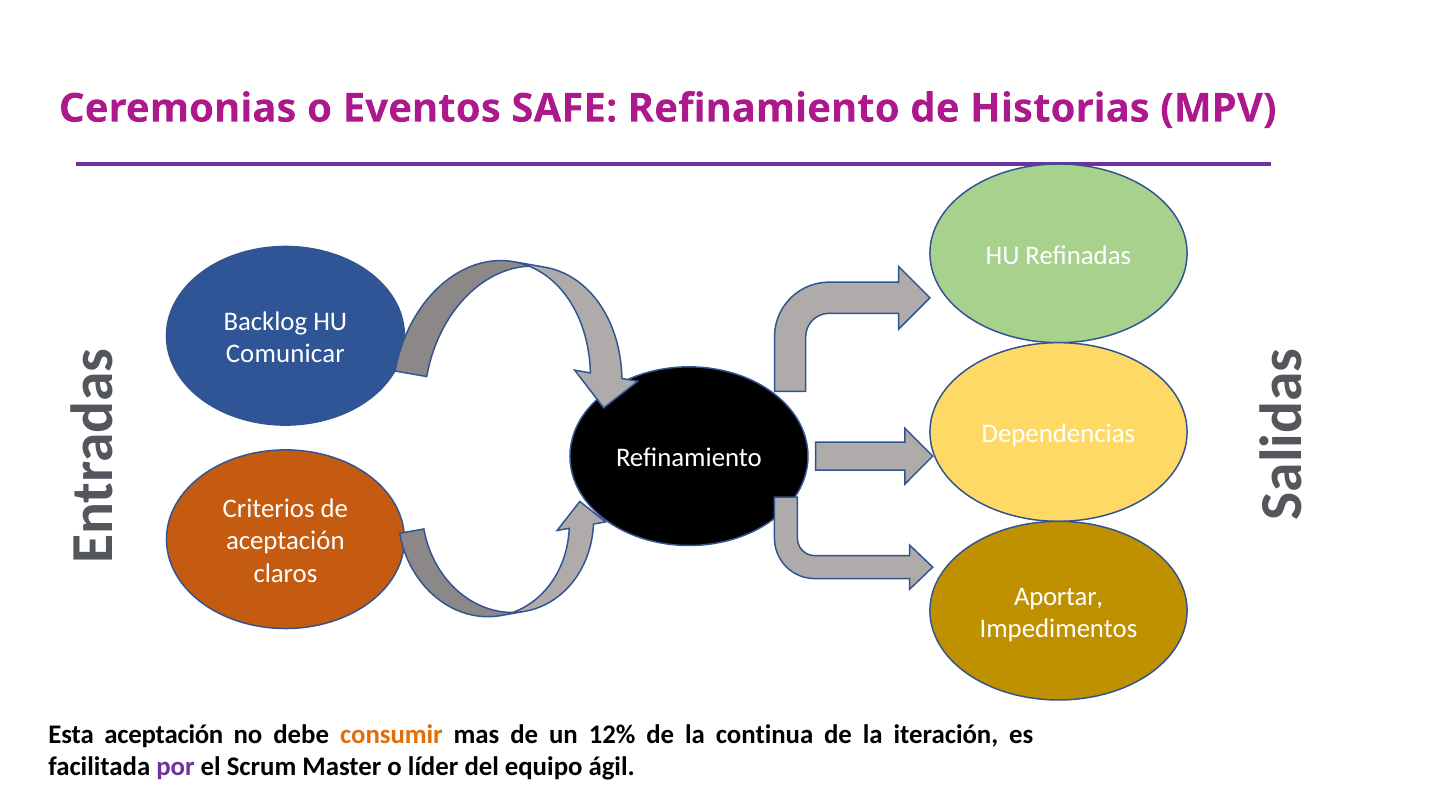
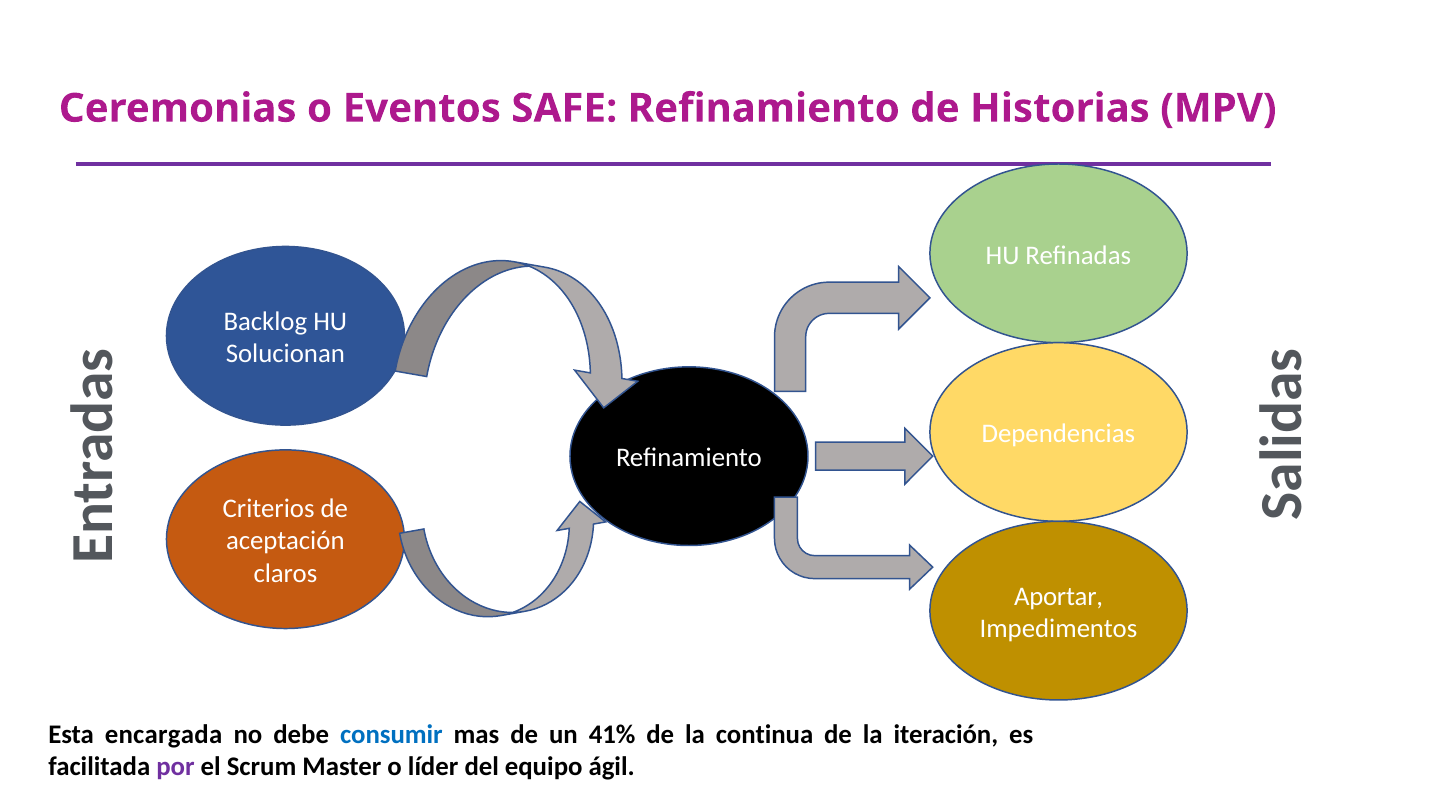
Comunicar: Comunicar -> Solucionan (285, 353)
Esta aceptación: aceptación -> encargada (164, 734)
consumir colour: orange -> blue (391, 734)
12%: 12% -> 41% (612, 734)
